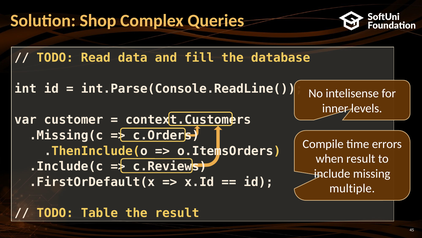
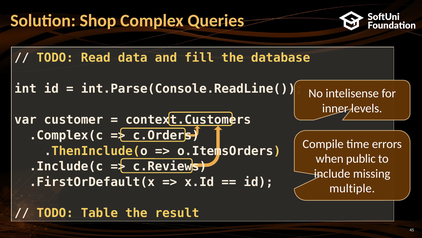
.Missing(c: .Missing(c -> .Complex(c (66, 135)
when result: result -> public (361, 158)
